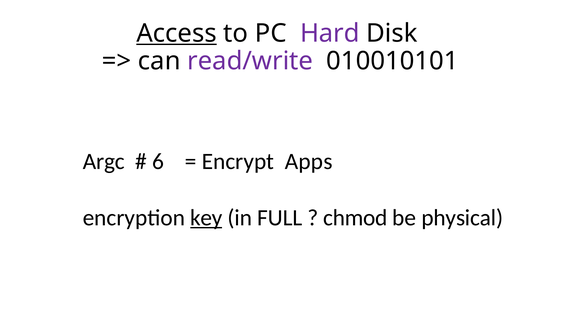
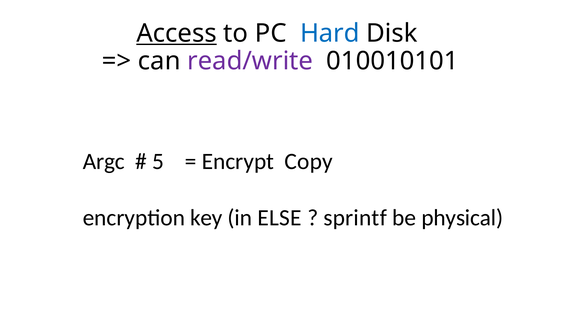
Hard colour: purple -> blue (330, 33)
6: 6 -> 5 (158, 161)
Apps: Apps -> Copy (309, 161)
key underline: present -> none (206, 217)
FULL: FULL -> ELSE (280, 217)
chmod: chmod -> sprintf (355, 217)
